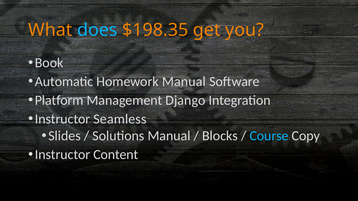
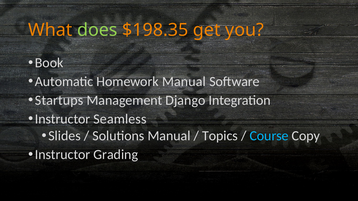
does colour: light blue -> light green (97, 30)
Platform: Platform -> Startups (59, 100)
Blocks: Blocks -> Topics (220, 136)
Content: Content -> Grading (116, 155)
